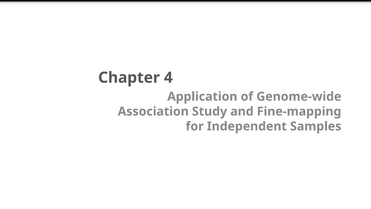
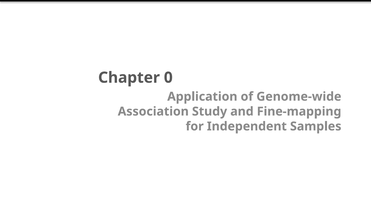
4: 4 -> 0 (168, 77)
